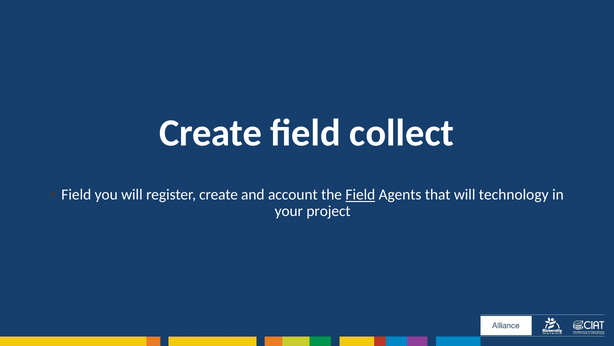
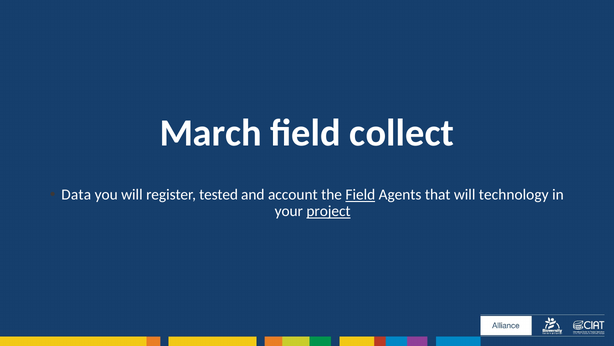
Create: Create -> March (211, 133)
Field: Field -> Data (76, 194)
register create: create -> tested (219, 194)
project underline: none -> present (329, 211)
